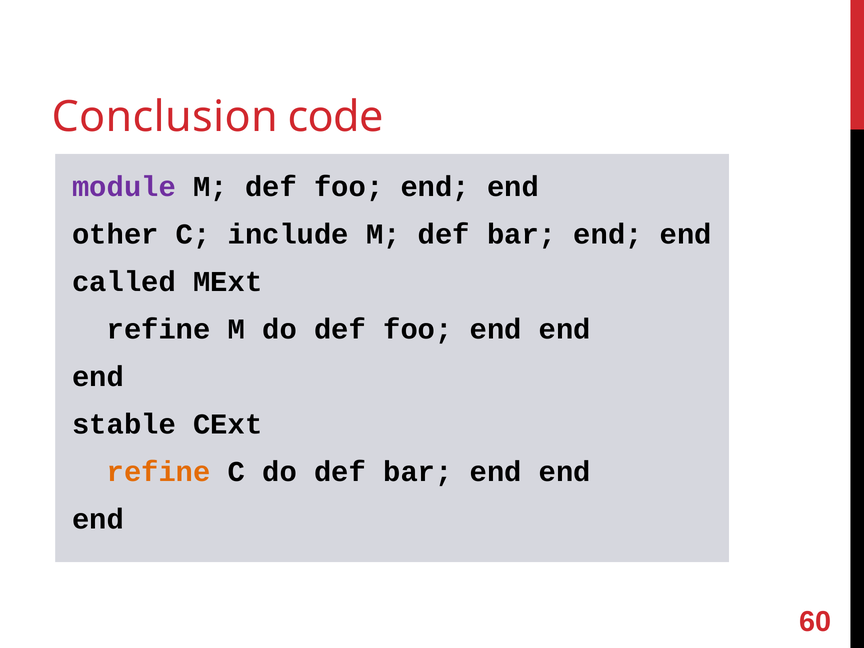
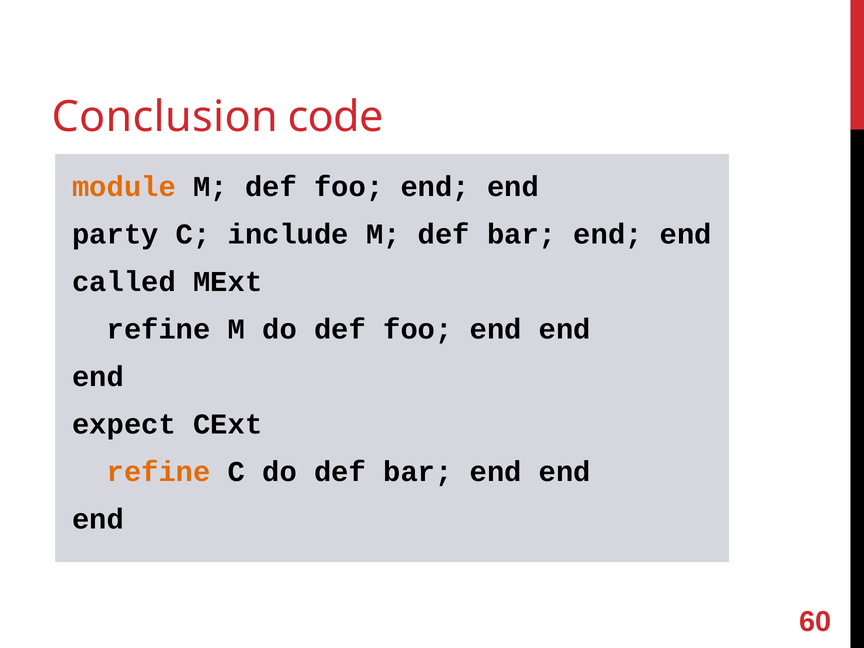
module colour: purple -> orange (124, 187)
other: other -> party (115, 234)
stable: stable -> expect (124, 424)
